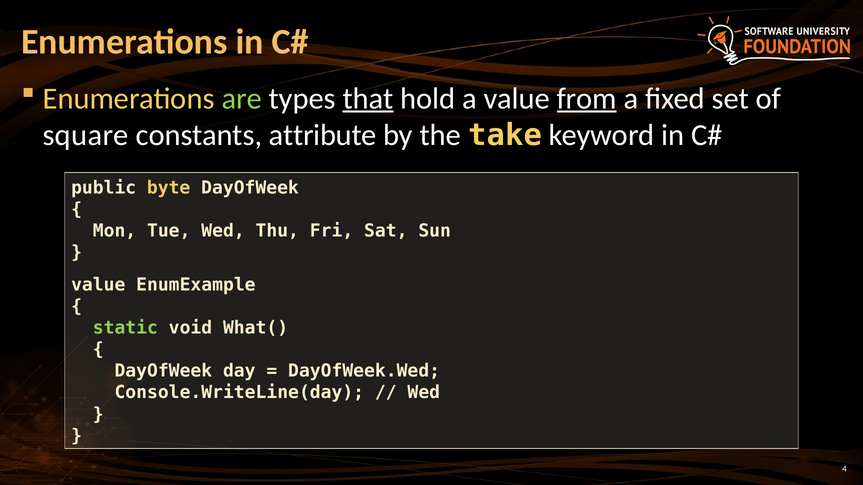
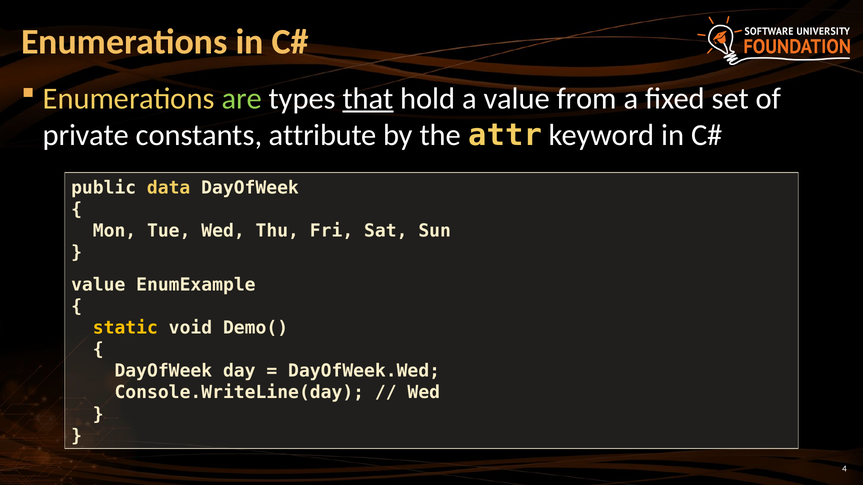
from underline: present -> none (587, 99)
square: square -> private (86, 135)
take: take -> attr (505, 135)
byte: byte -> data (169, 188)
static colour: light green -> yellow (125, 328)
What(: What( -> Demo( (256, 328)
